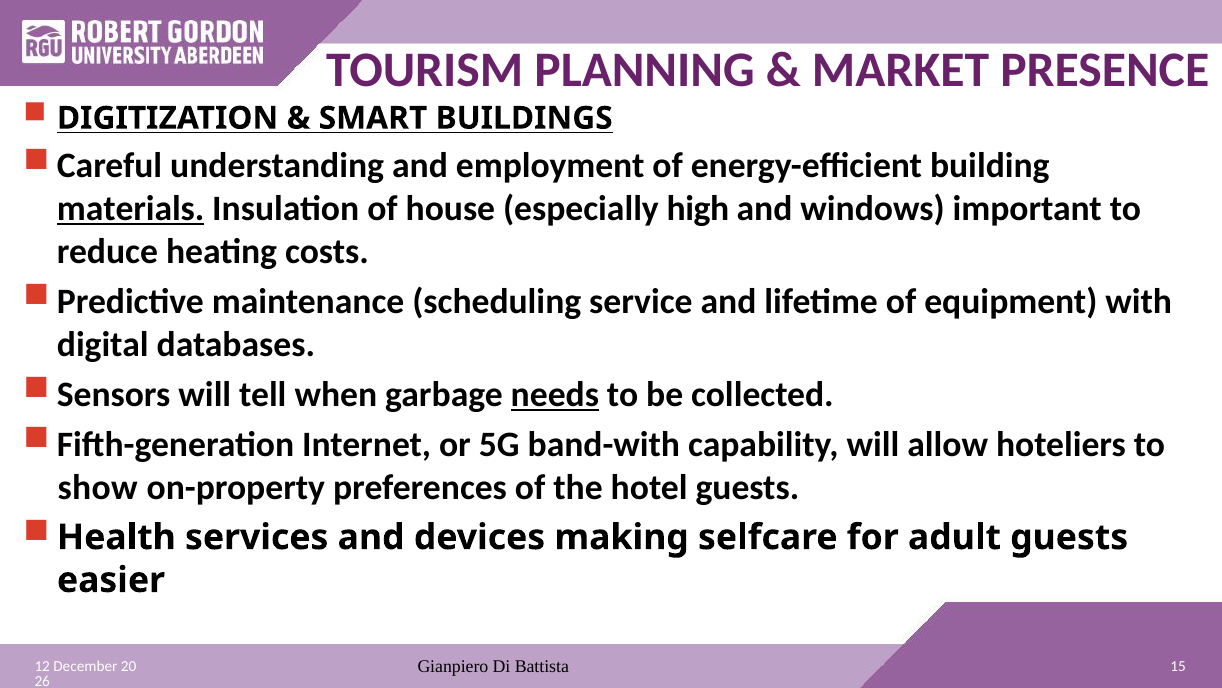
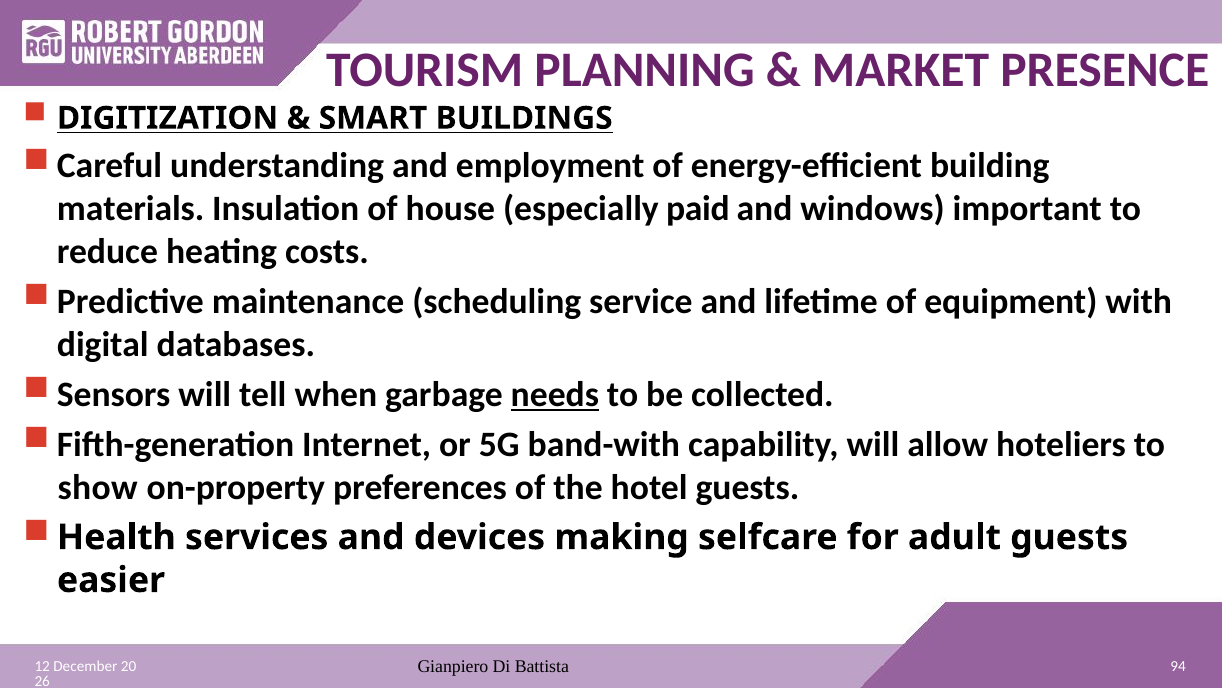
materials underline: present -> none (131, 209)
high: high -> paid (698, 209)
15: 15 -> 94 (1178, 666)
